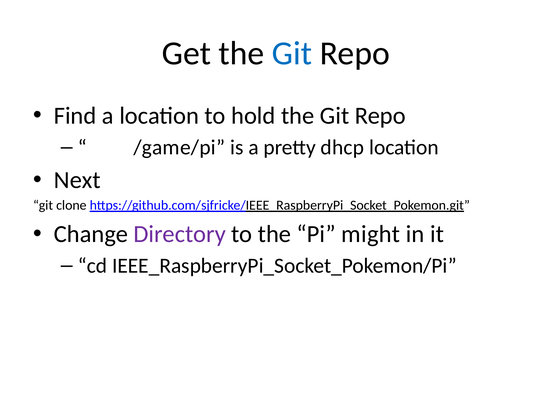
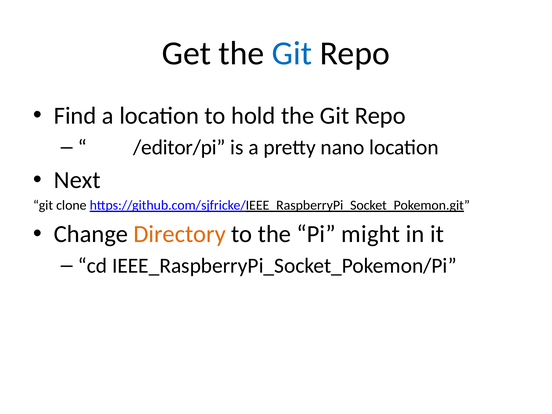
/game/pi: /game/pi -> /editor/pi (179, 147)
dhcp: dhcp -> nano (343, 147)
Directory colour: purple -> orange (180, 234)
